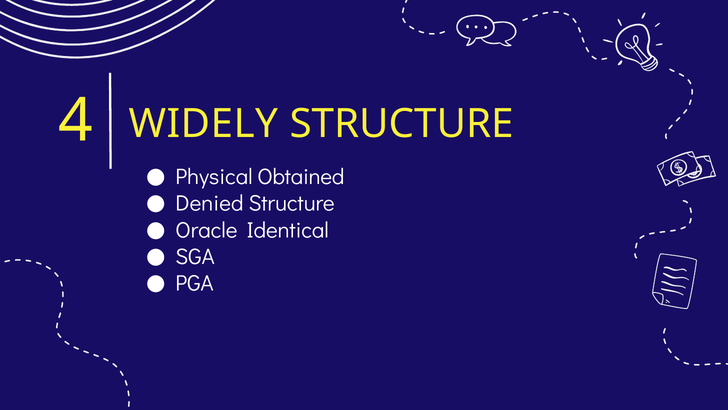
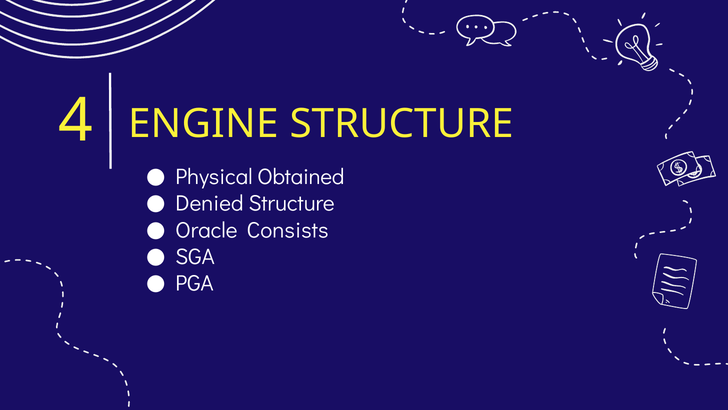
WIDELY: WIDELY -> ENGINE (204, 124)
Identical: Identical -> Consists (288, 230)
